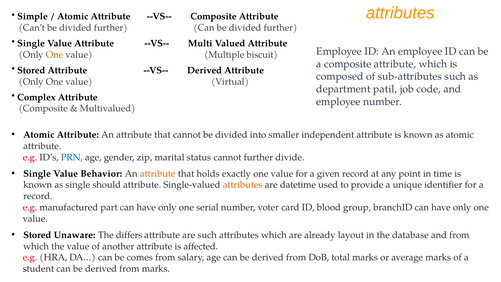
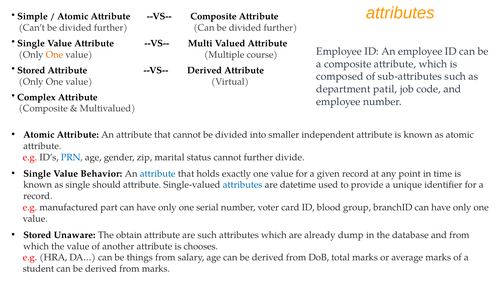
biscuit: biscuit -> course (262, 55)
attribute colour: orange -> blue (158, 173)
attributes colour: orange -> blue (243, 185)
differs: differs -> obtain (129, 235)
layout: layout -> dump (351, 235)
affected: affected -> chooses (201, 246)
comes: comes -> things (140, 257)
